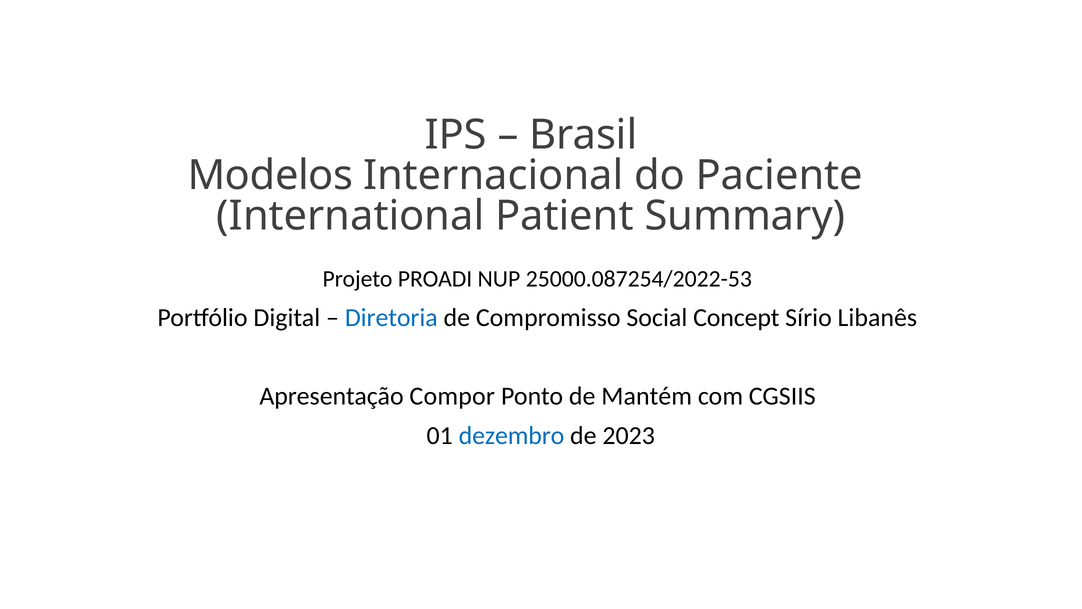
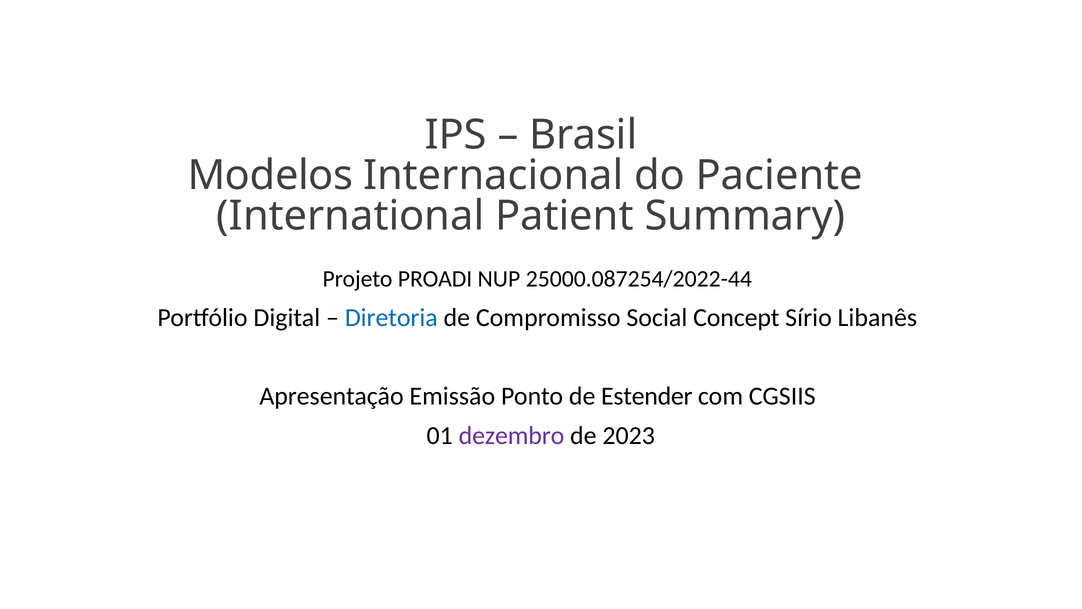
25000.087254/2022-53: 25000.087254/2022-53 -> 25000.087254/2022-44 (639, 279)
Compor: Compor -> Emissão (452, 396)
Mantém: Mantém -> Estender (647, 396)
dezembro colour: blue -> purple (512, 435)
